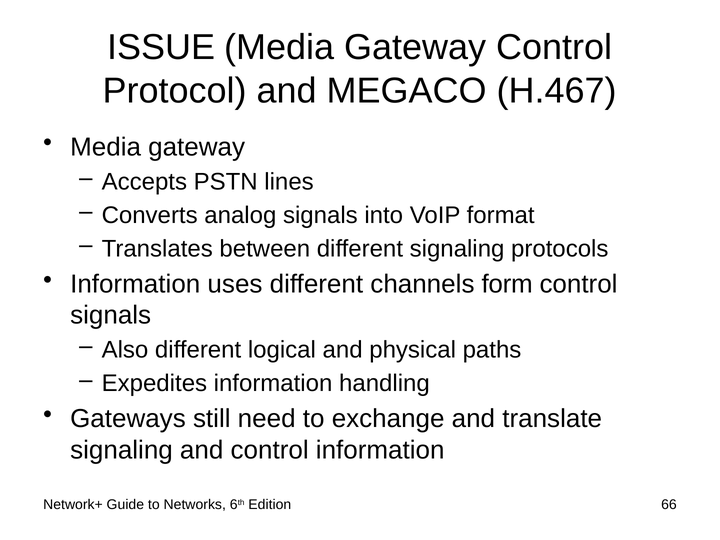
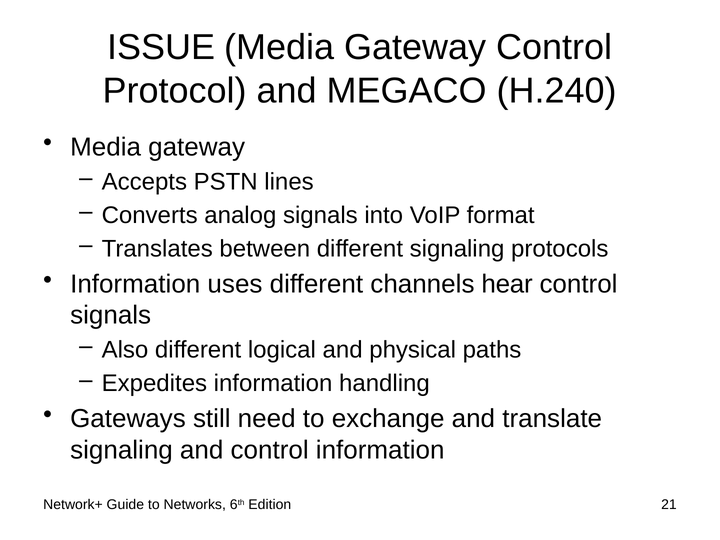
H.467: H.467 -> H.240 (557, 91)
form: form -> hear (507, 284)
66: 66 -> 21 (669, 505)
